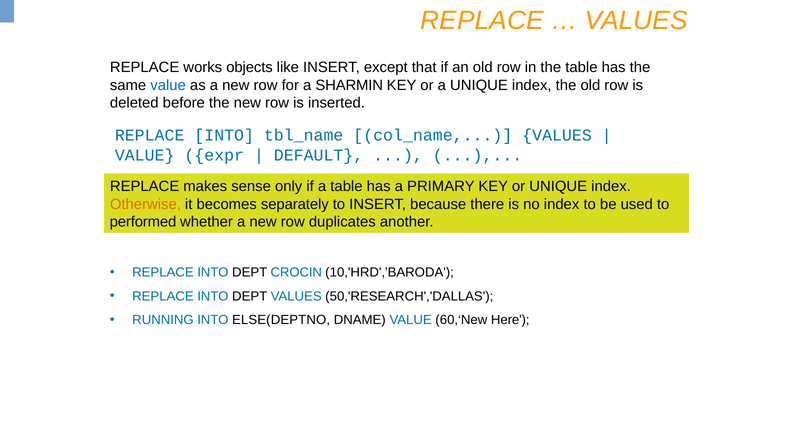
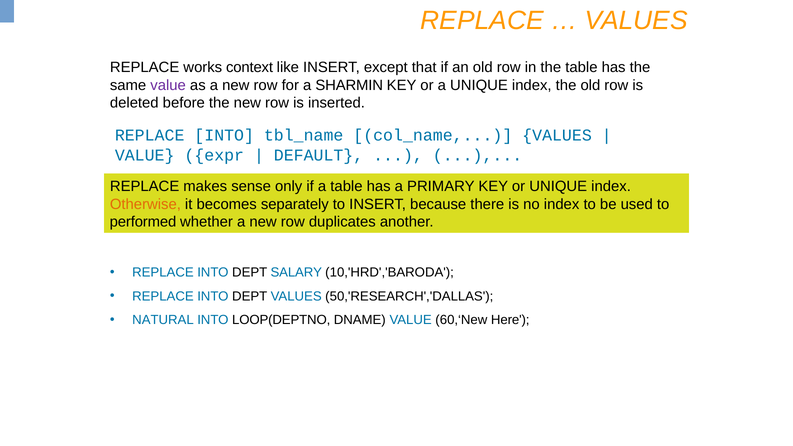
objects: objects -> context (250, 67)
value colour: blue -> purple (168, 85)
CROCIN: CROCIN -> SALARY (296, 272)
RUNNING: RUNNING -> NATURAL (163, 320)
ELSE(DEPTNO: ELSE(DEPTNO -> LOOP(DEPTNO (281, 320)
